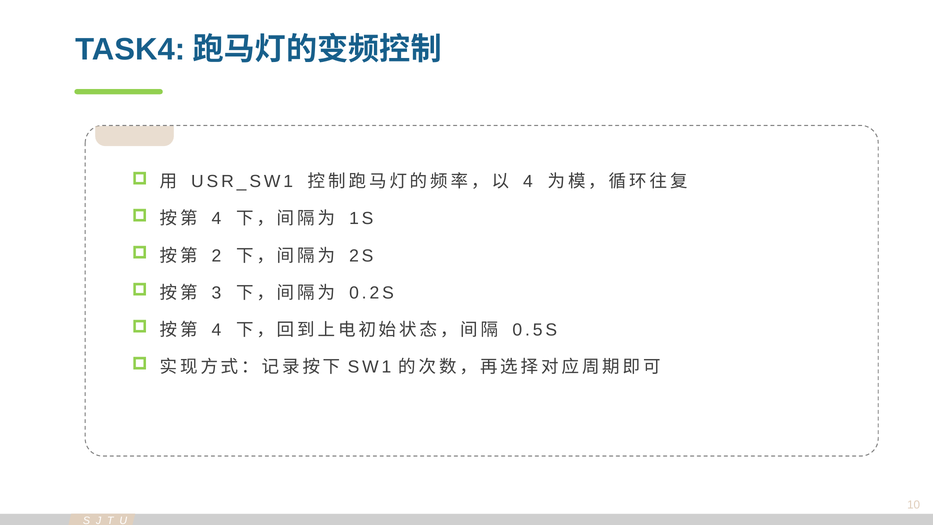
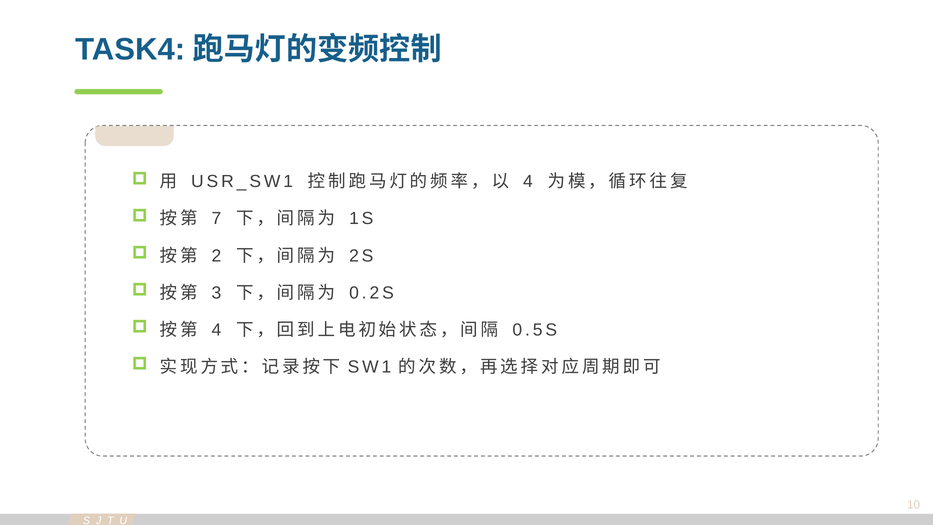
4: 4 -> 7 (216, 219)
